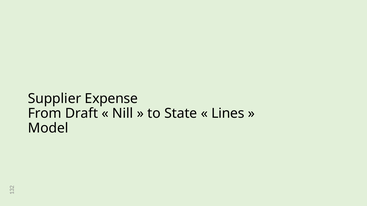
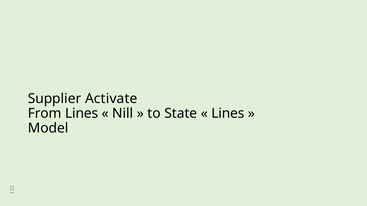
Expense: Expense -> Activate (111, 99)
From Draft: Draft -> Lines (82, 114)
